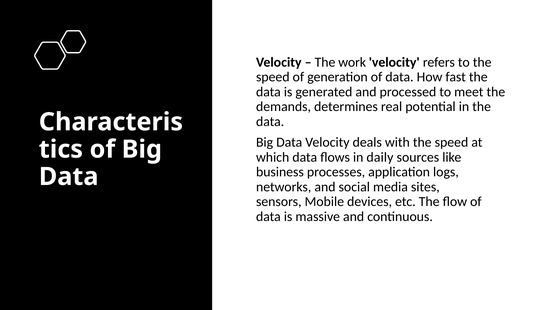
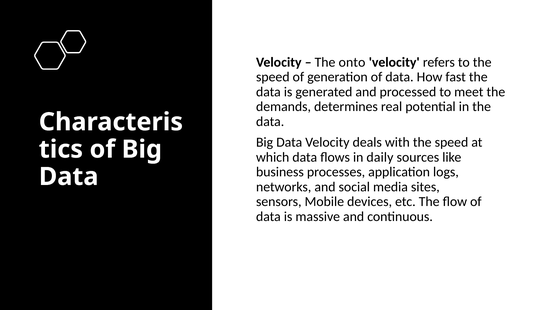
work: work -> onto (352, 62)
